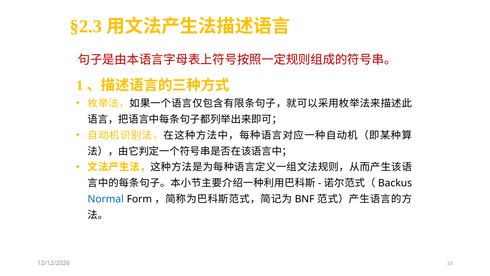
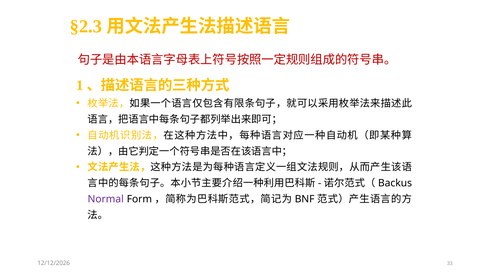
Normal colour: blue -> purple (106, 199)
